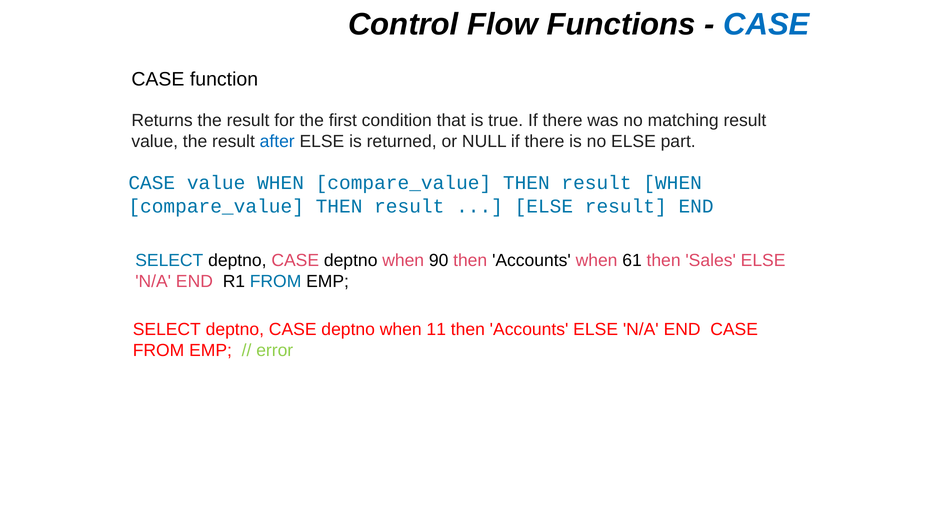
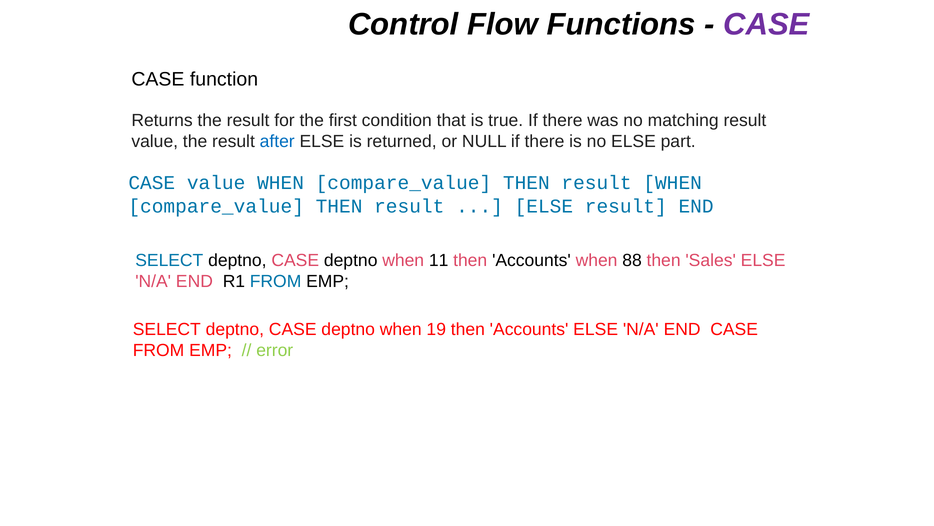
CASE colour: blue -> purple (766, 24)
90: 90 -> 11 (439, 260)
61: 61 -> 88 (632, 260)
11: 11 -> 19 (436, 329)
